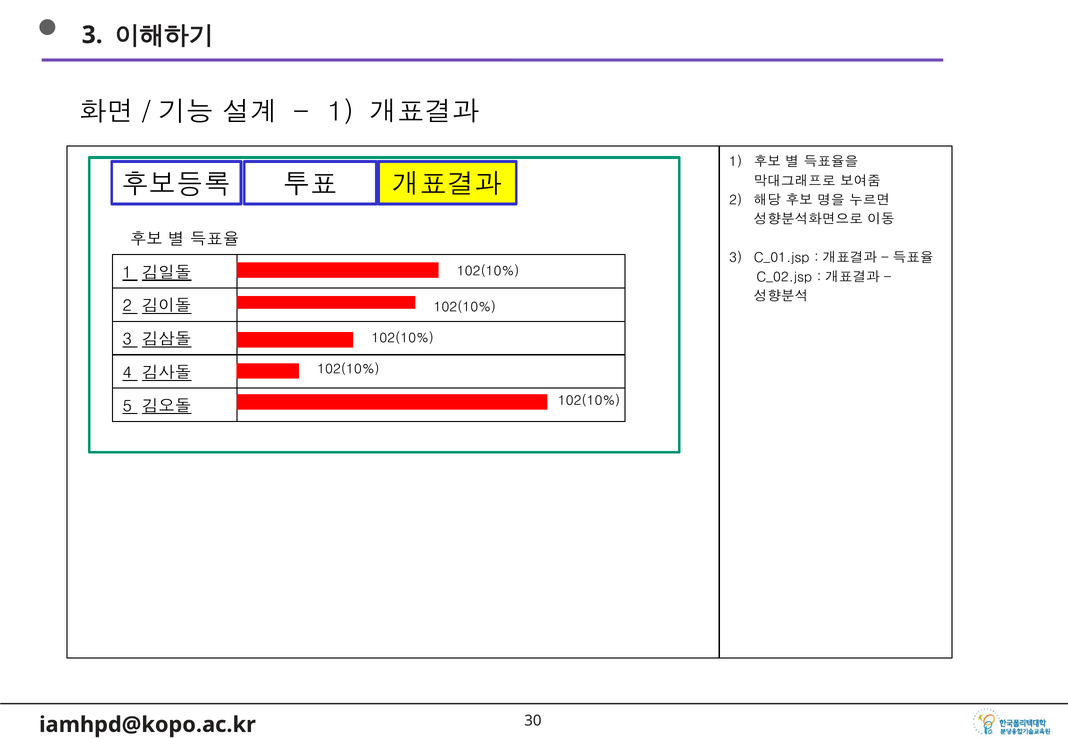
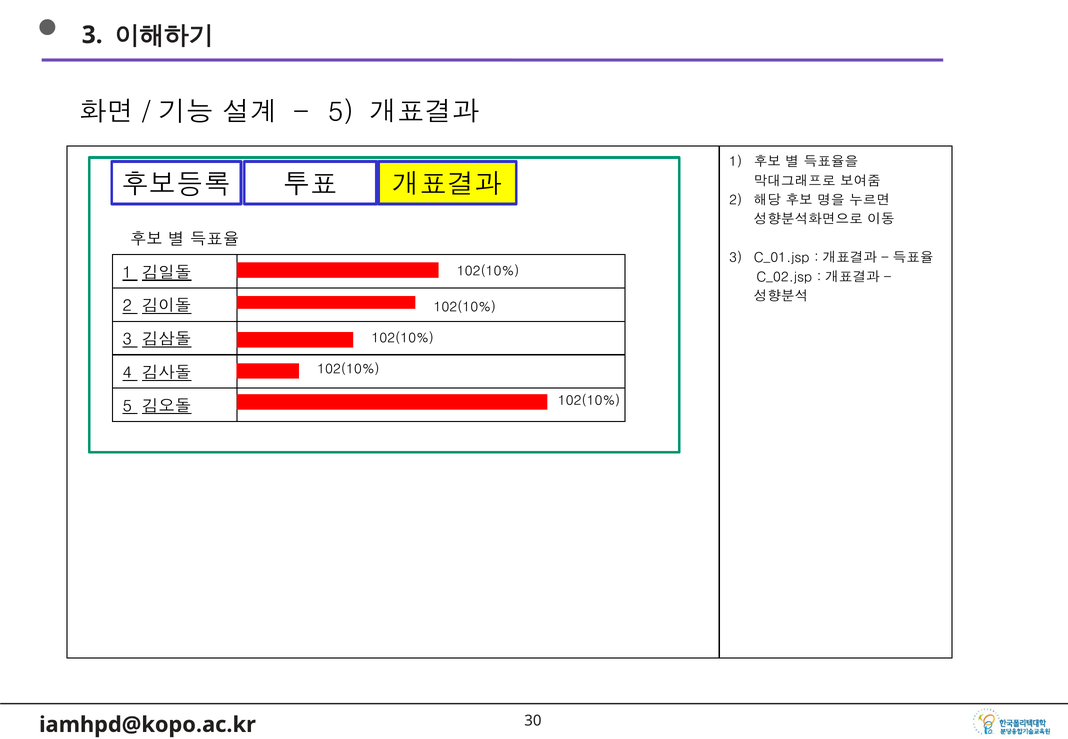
1: 1 -> 5 (341, 112)
